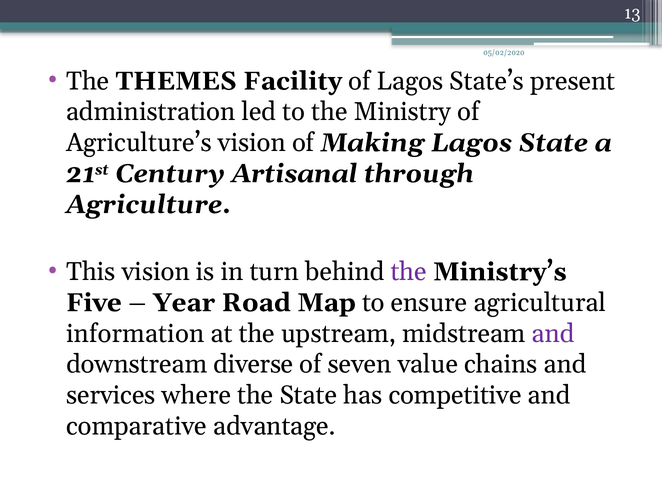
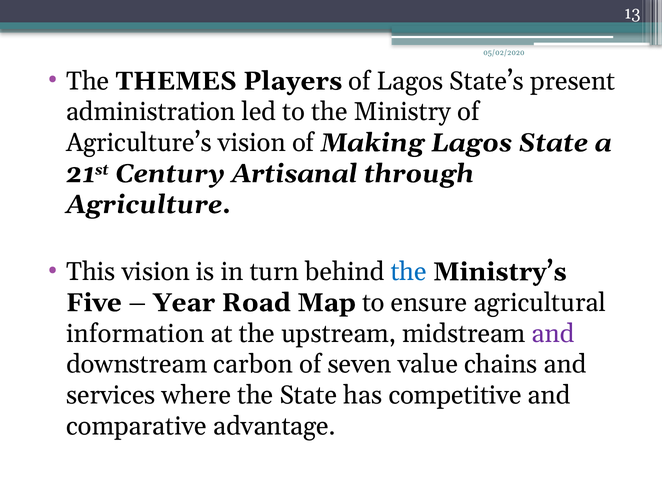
Facility: Facility -> Players (293, 81)
the colour: purple -> blue (409, 272)
diverse: diverse -> carbon (253, 364)
